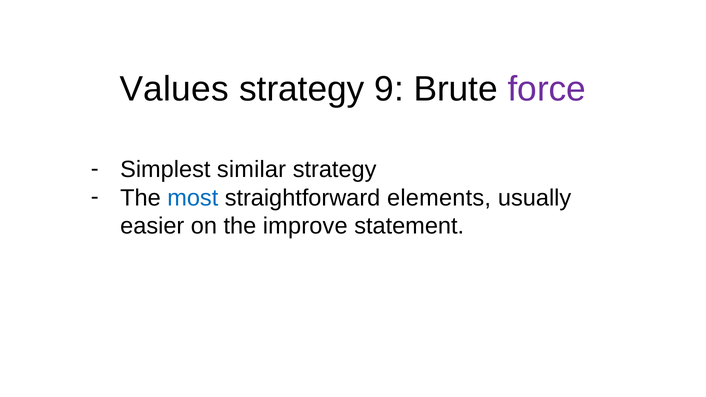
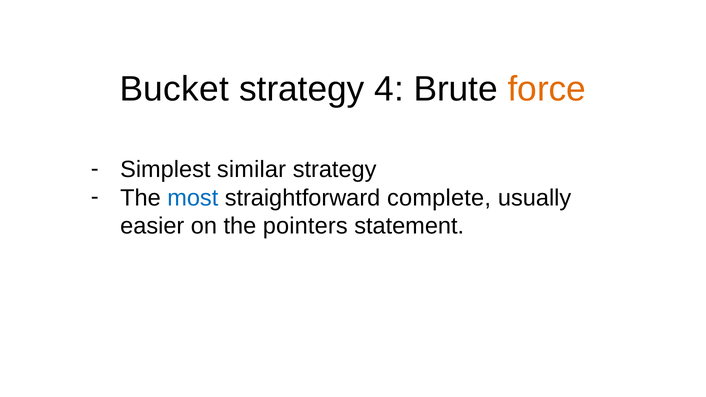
Values: Values -> Bucket (174, 89)
9: 9 -> 4 (389, 89)
force colour: purple -> orange (547, 89)
elements: elements -> complete (439, 198)
improve: improve -> pointers (305, 226)
